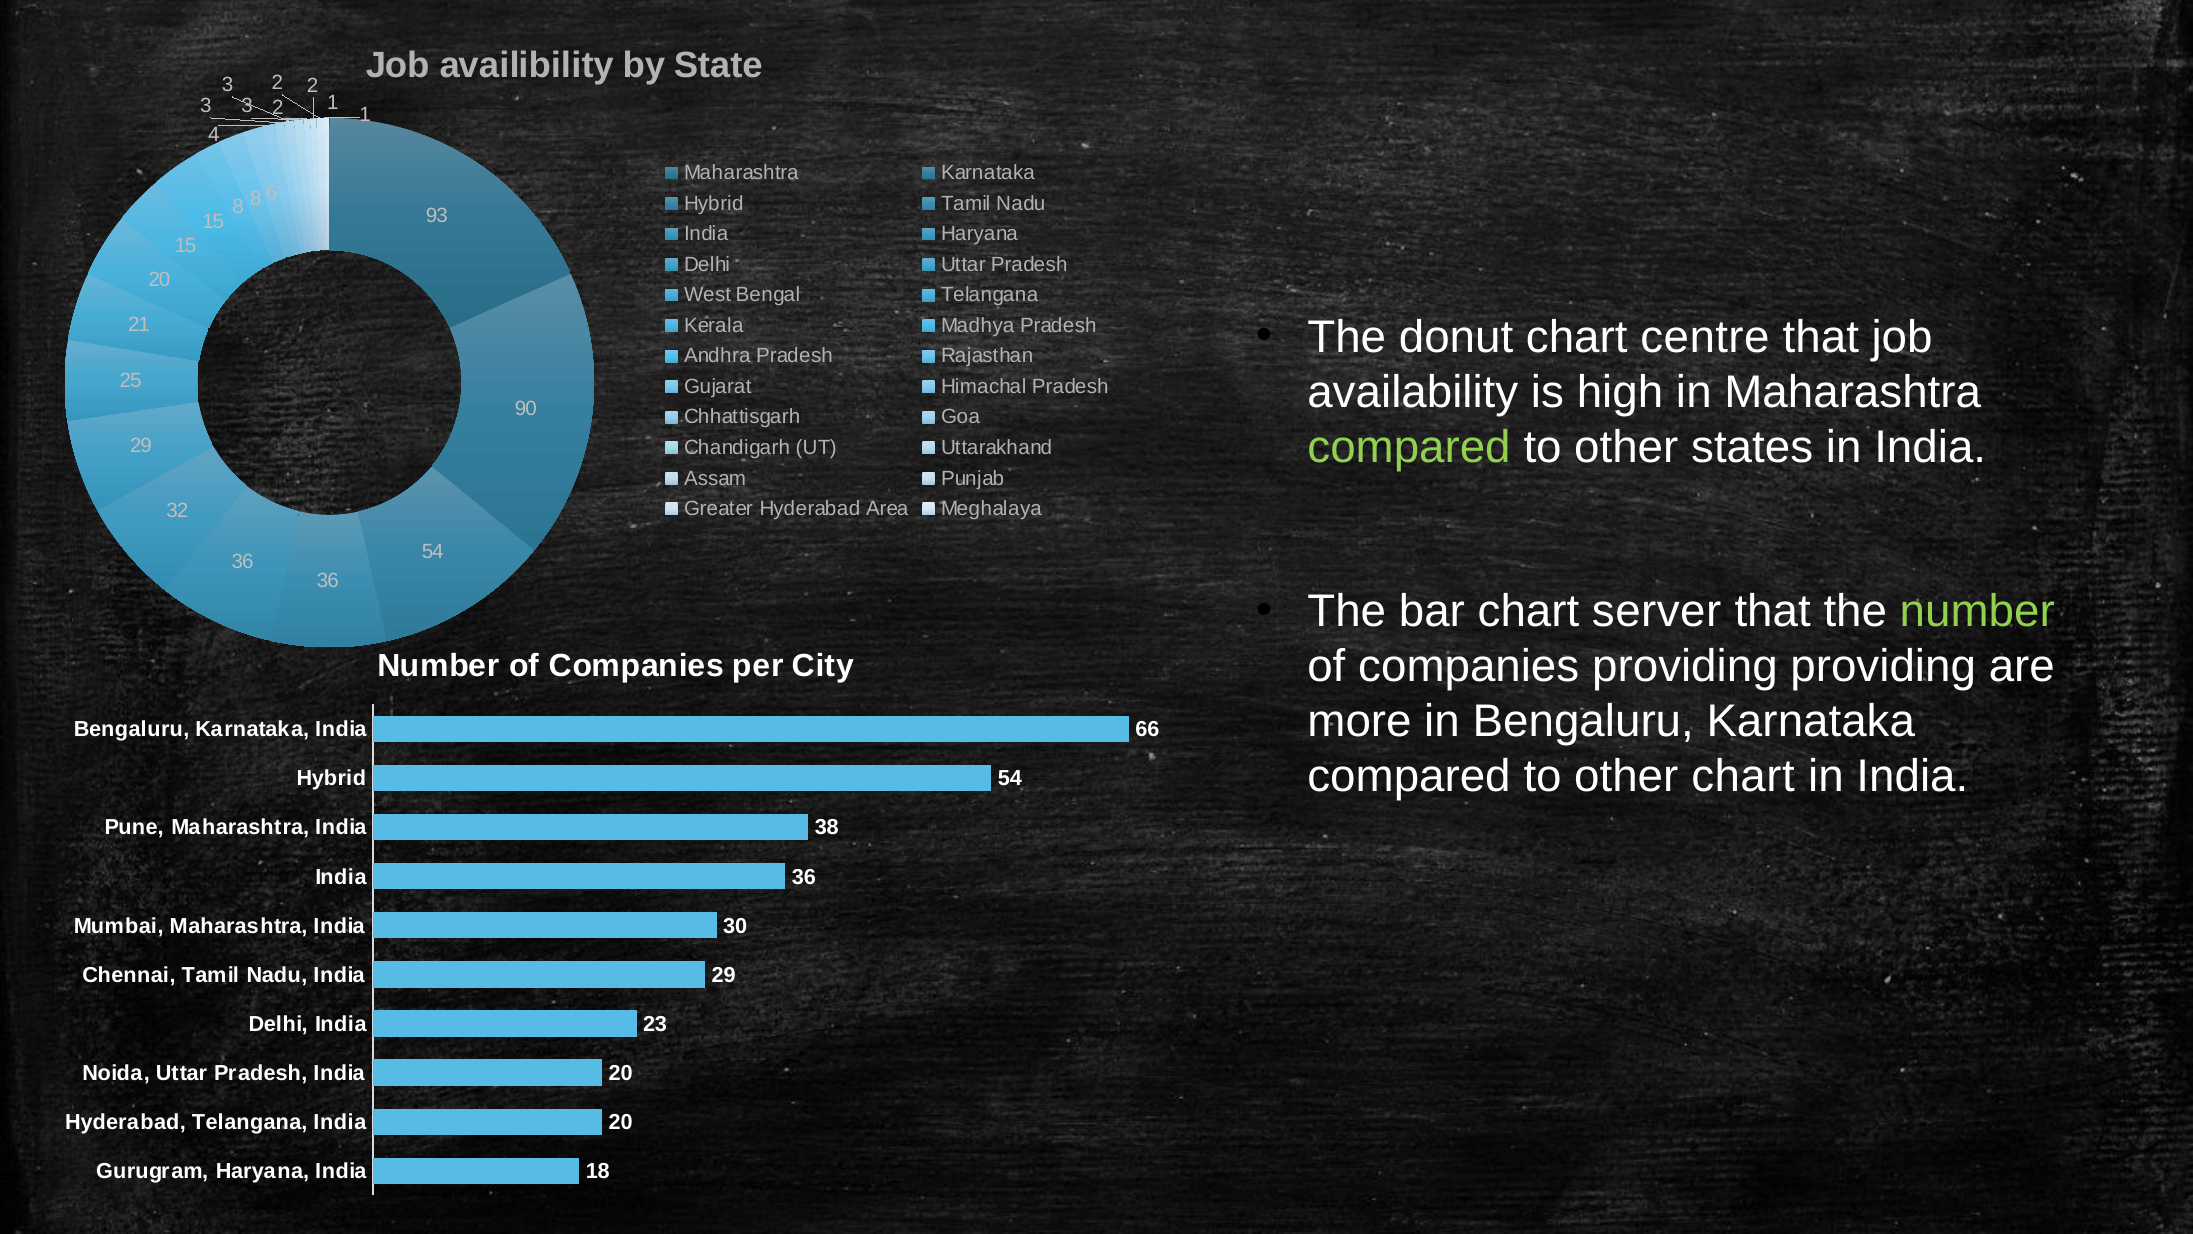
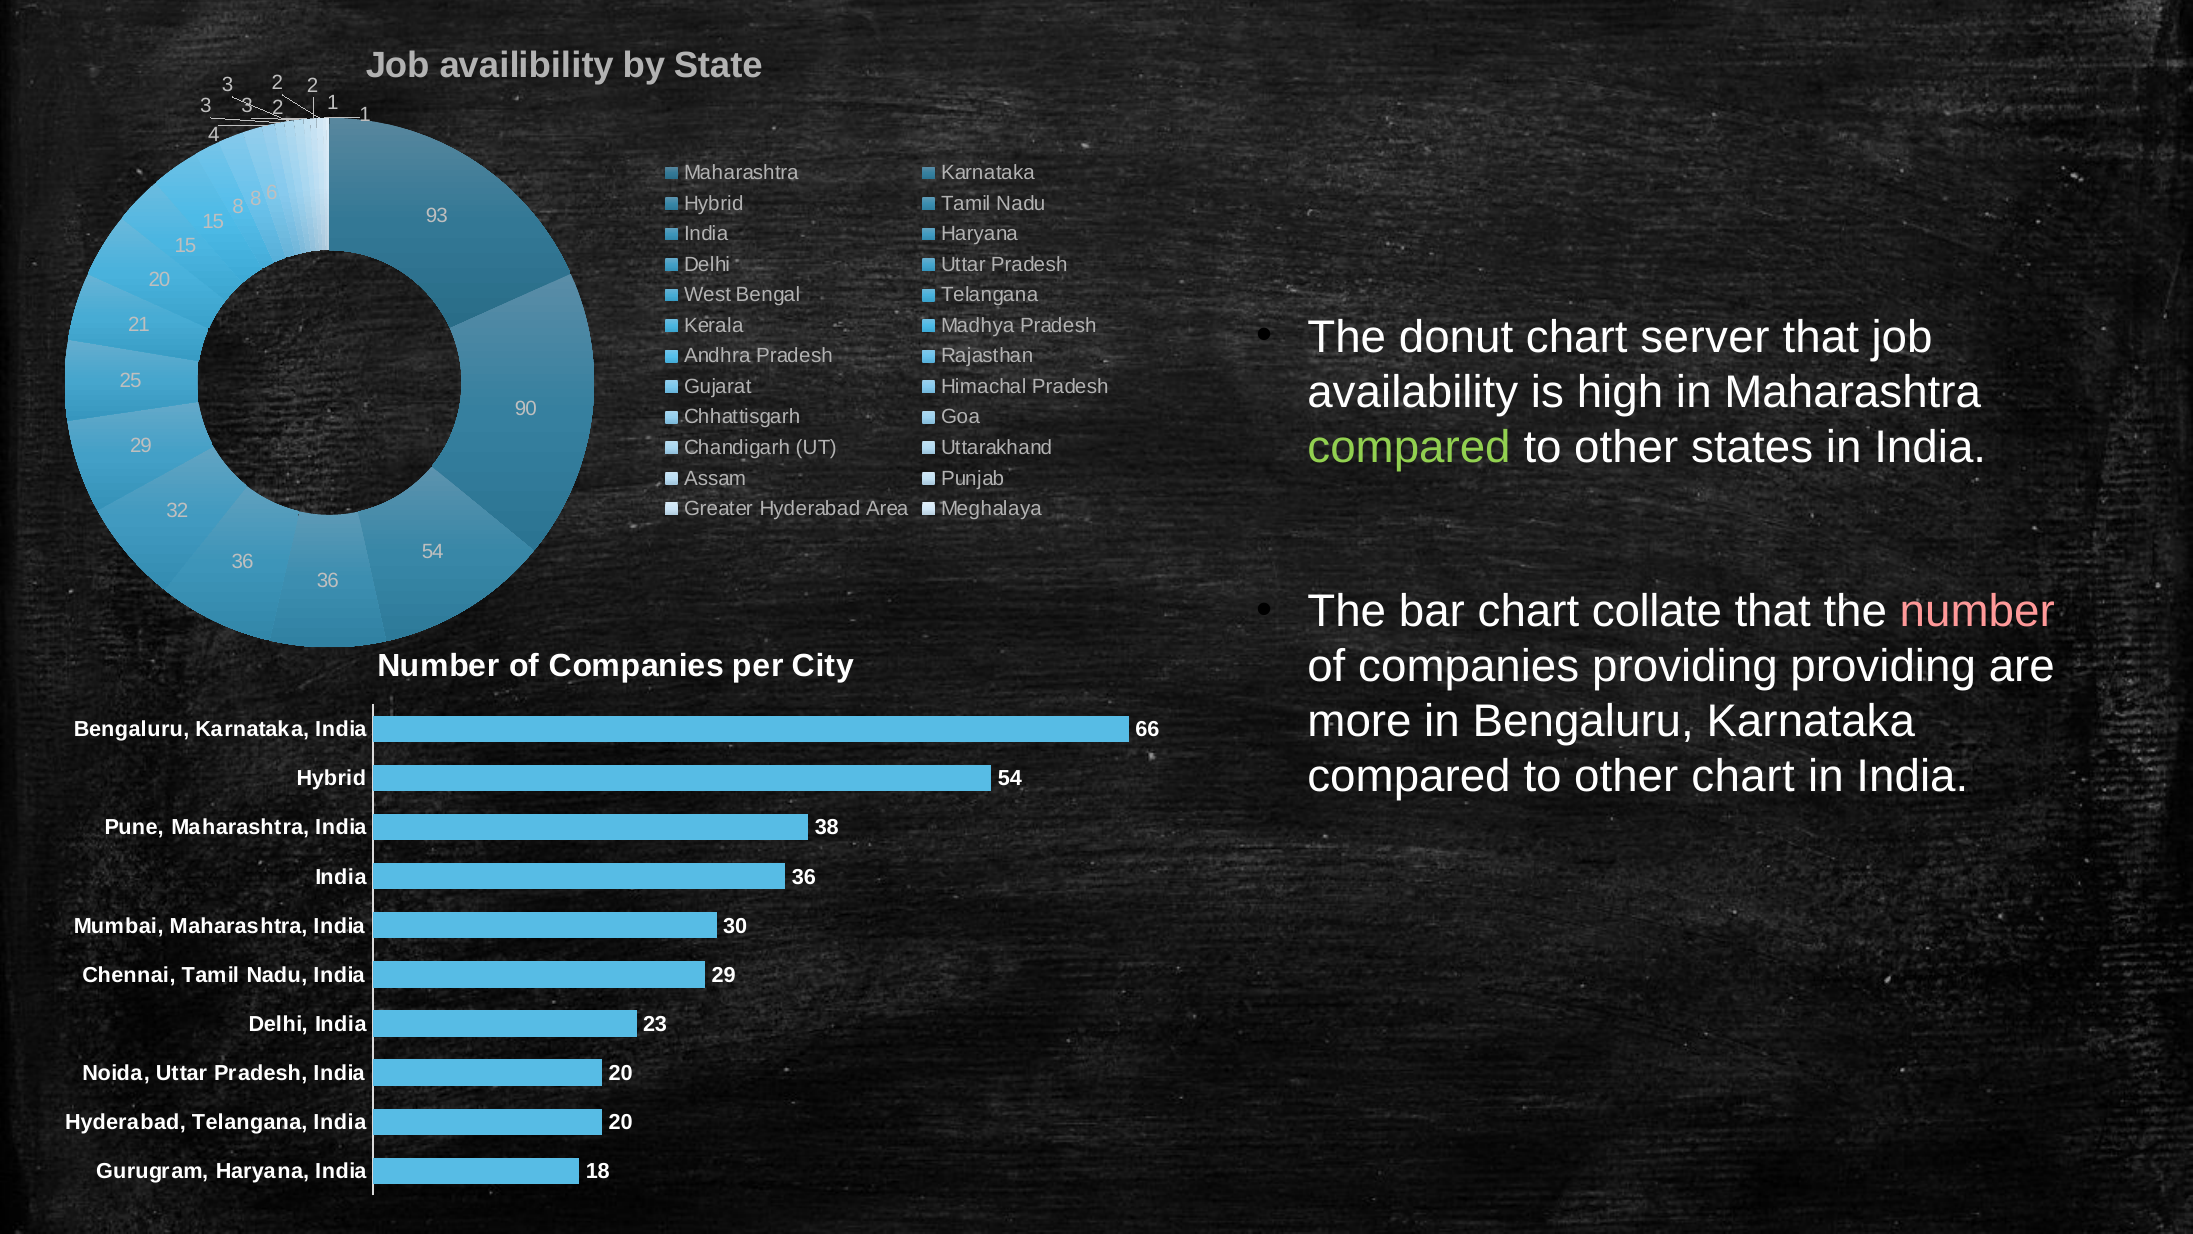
centre: centre -> server (1705, 337)
server: server -> collate (1657, 612)
number colour: light green -> pink (1977, 612)
